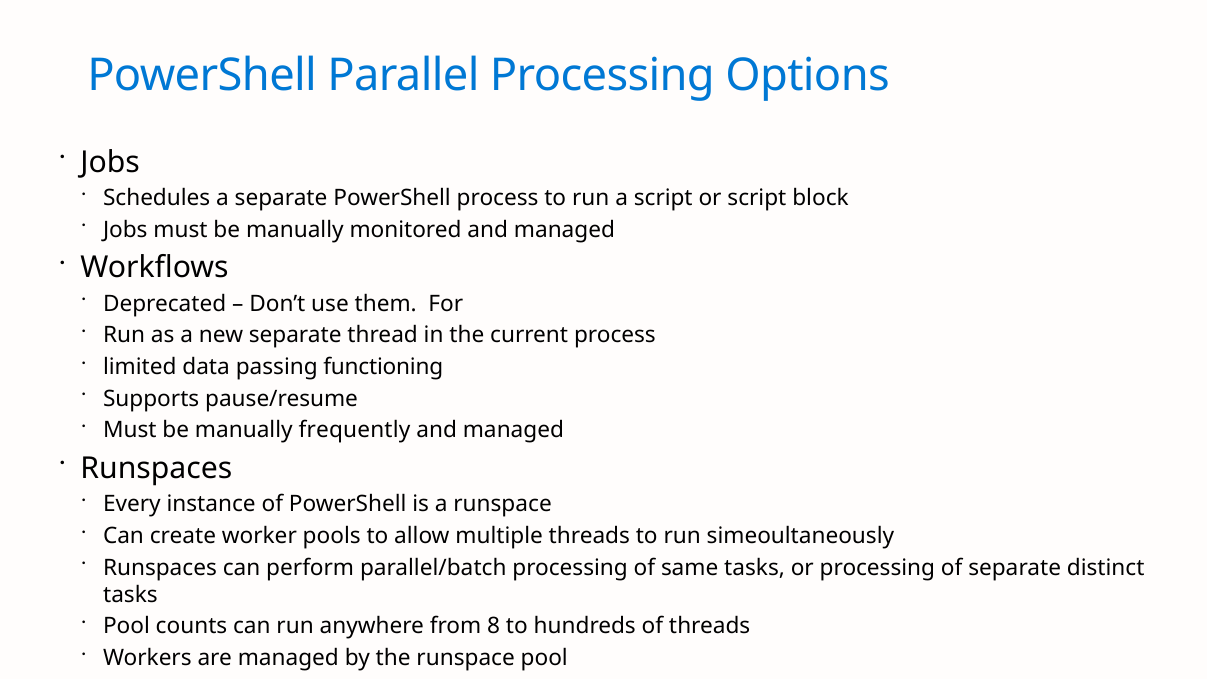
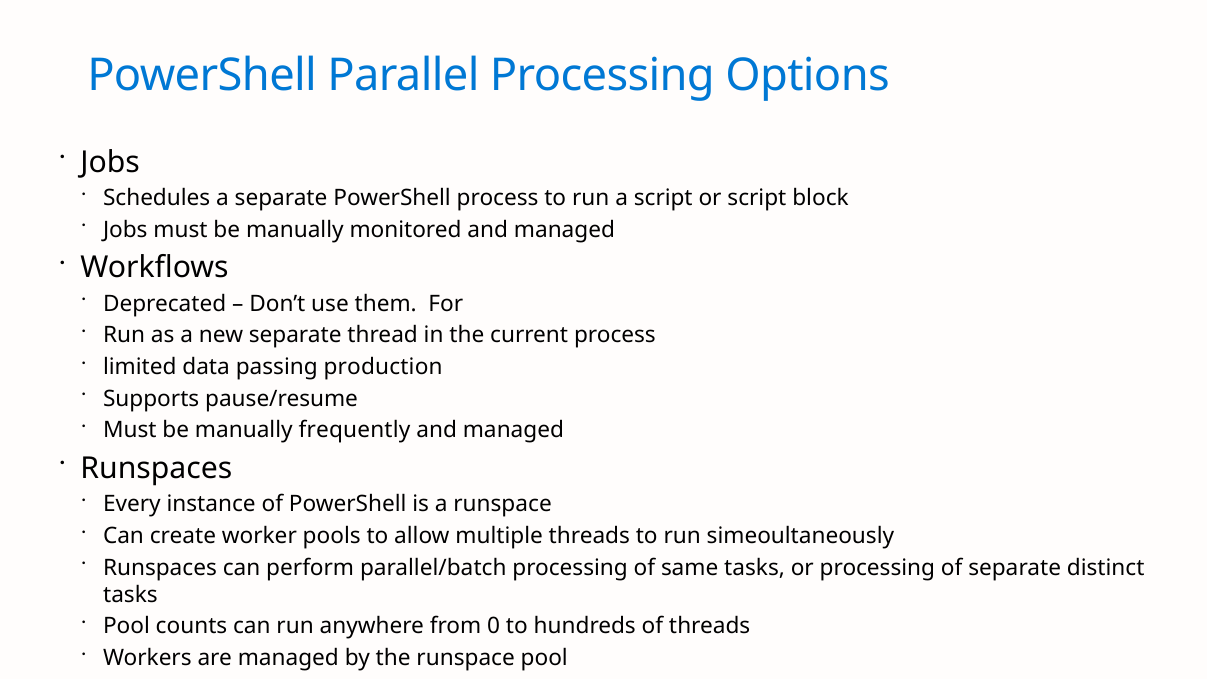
functioning: functioning -> production (383, 367)
8: 8 -> 0 (494, 626)
